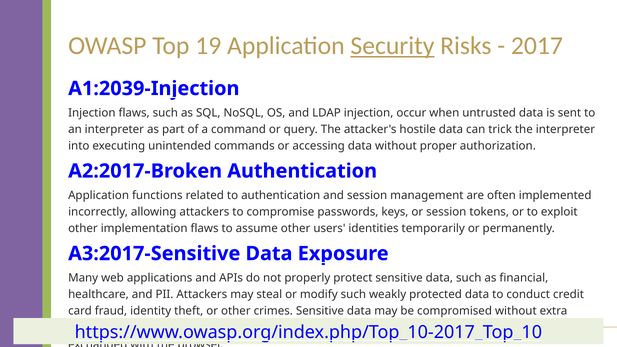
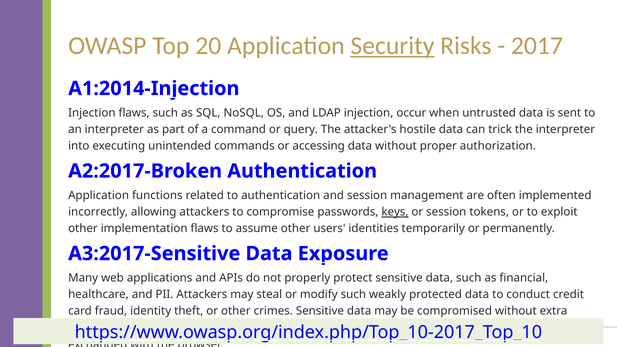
19: 19 -> 20 (208, 46)
A1:2039-Injection: A1:2039-Injection -> A1:2014-Injection (154, 89)
keys underline: none -> present (395, 212)
